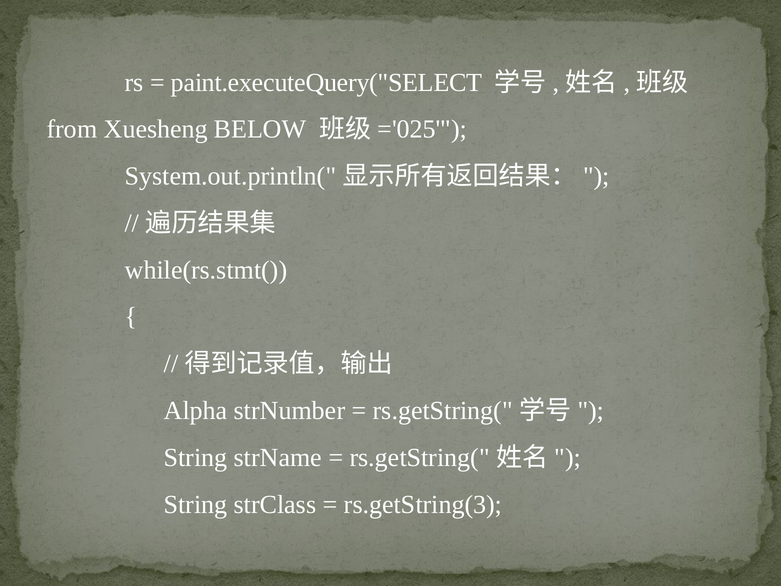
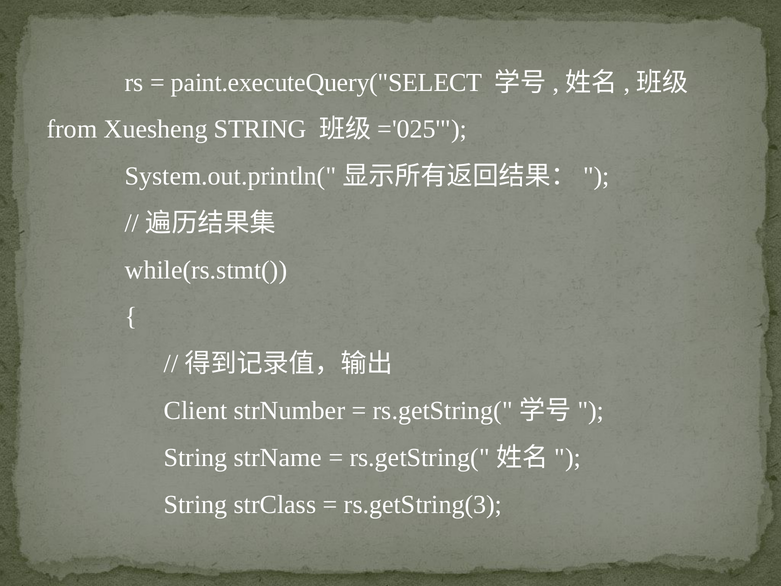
Xuesheng BELOW: BELOW -> STRING (260, 129)
Alpha: Alpha -> Client (196, 410)
